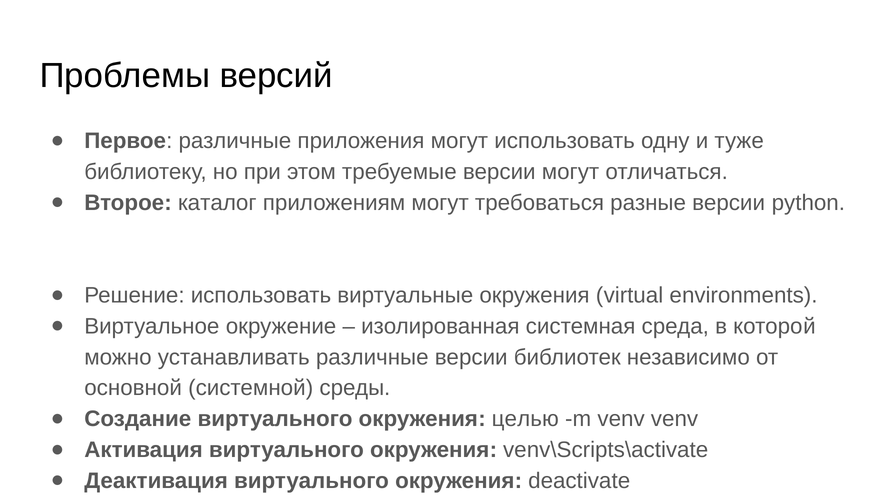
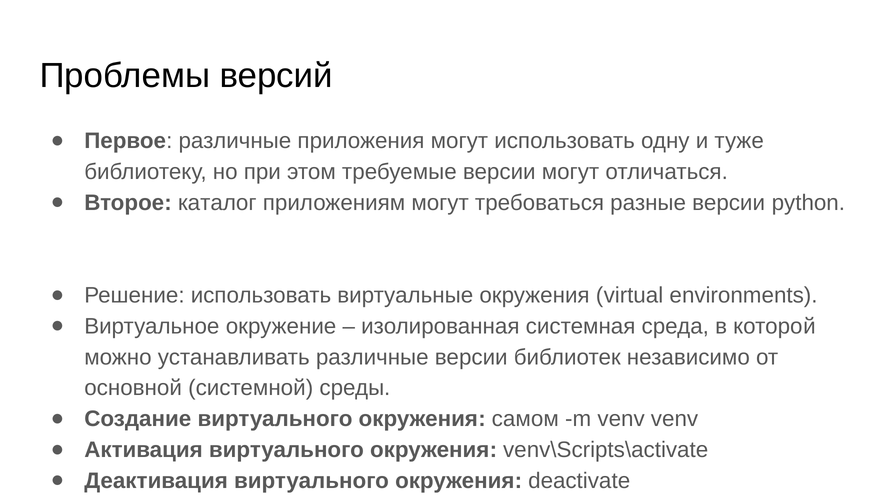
целью: целью -> самом (525, 419)
